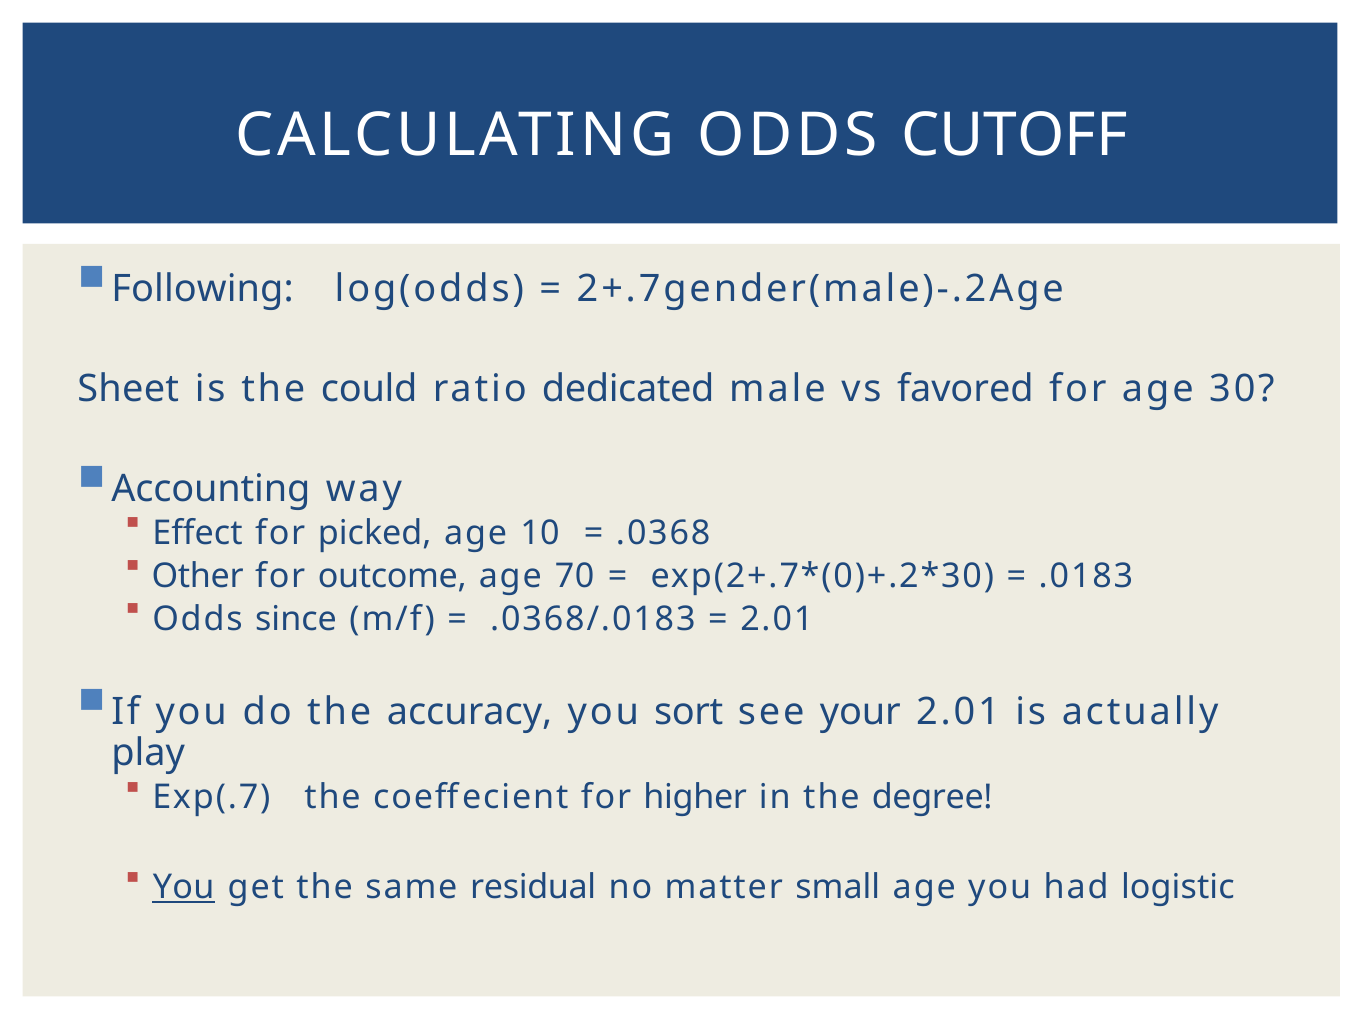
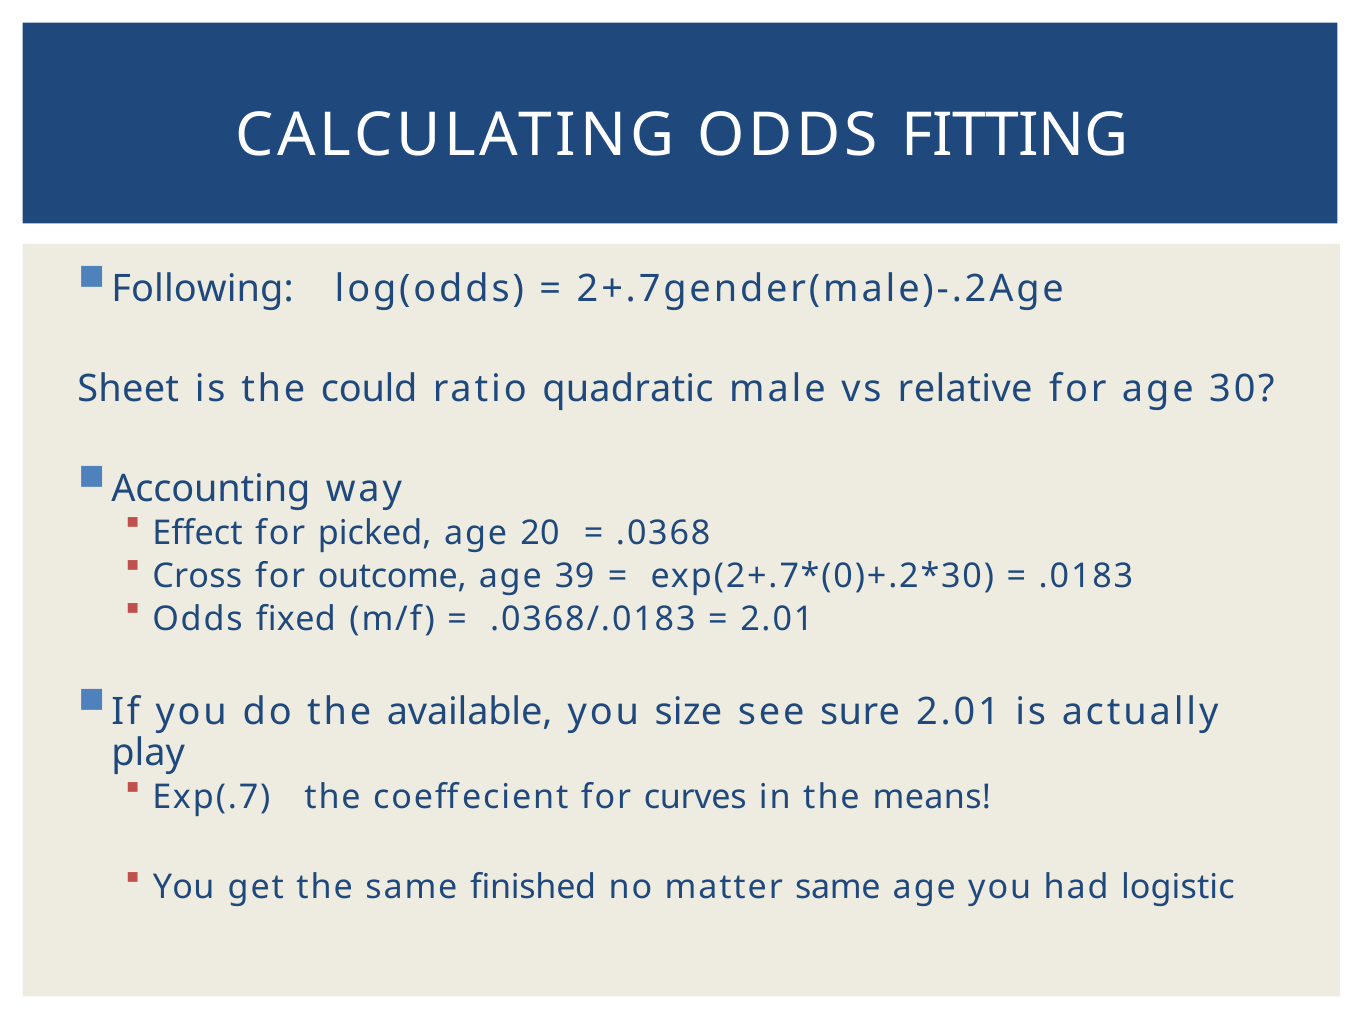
CUTOFF: CUTOFF -> FITTING (1015, 136)
dedicated: dedicated -> quadratic (628, 389)
favored: favored -> relative (965, 389)
10: 10 -> 20 (540, 533)
Other: Other -> Cross (197, 576)
70: 70 -> 39 (575, 576)
since: since -> fixed (296, 619)
accuracy: accuracy -> available (470, 712)
sort: sort -> size (688, 712)
your: your -> sure (860, 712)
higher: higher -> curves (695, 798)
degree: degree -> means (932, 798)
You underline: present -> none (184, 888)
residual: residual -> finished (533, 888)
matter small: small -> same (838, 888)
